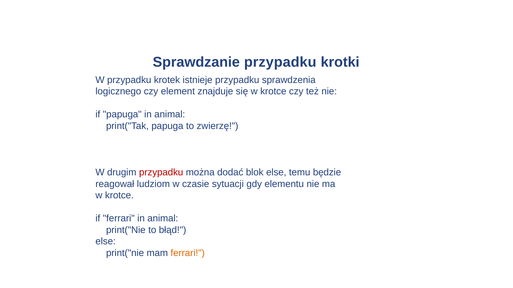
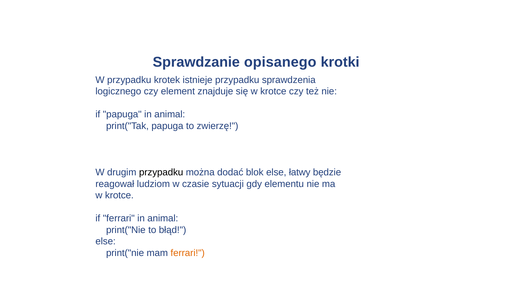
Sprawdzanie przypadku: przypadku -> opisanego (280, 62)
przypadku colour: red -> black (161, 173)
temu: temu -> łatwy (300, 173)
